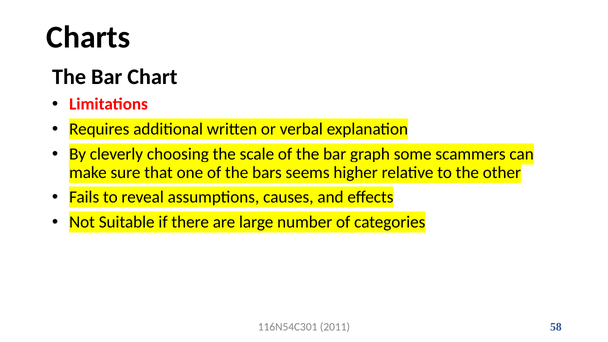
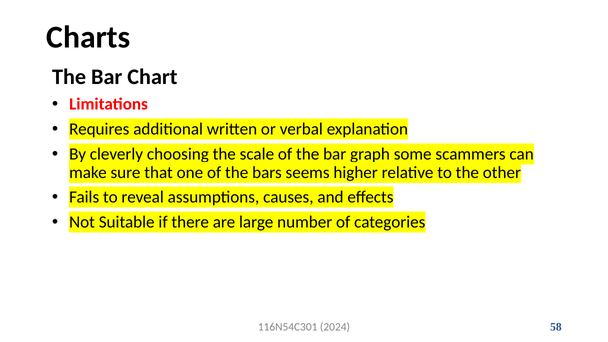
2011: 2011 -> 2024 (335, 327)
